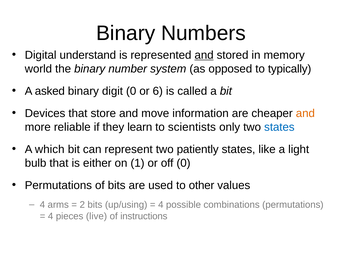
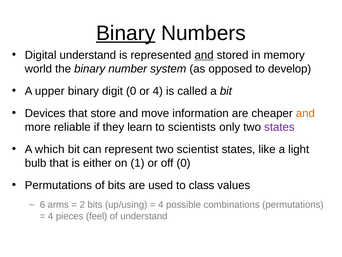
Binary underline: none -> present (126, 33)
typically: typically -> develop (290, 69)
asked: asked -> upper (50, 91)
or 6: 6 -> 4 (158, 91)
states colour: blue -> purple (279, 127)
patiently: patiently -> scientist (198, 149)
other: other -> class (202, 185)
4: 4 -> 6 (42, 204)
live: live -> feel (97, 216)
of instructions: instructions -> understand (144, 216)
